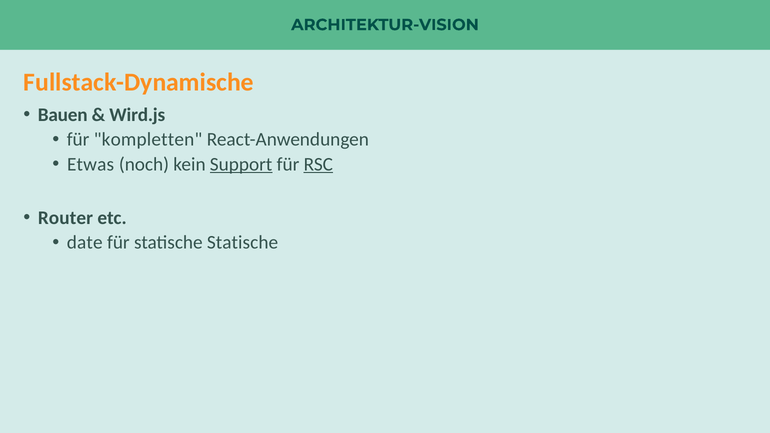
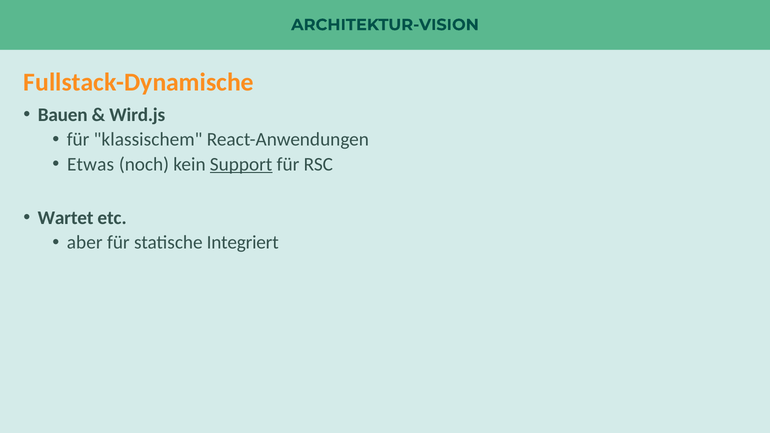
kompletten: kompletten -> klassischem (148, 139)
RSC underline: present -> none (318, 164)
Router: Router -> Wartet (66, 218)
date: date -> aber (85, 243)
statische Statische: Statische -> Integriert (243, 243)
